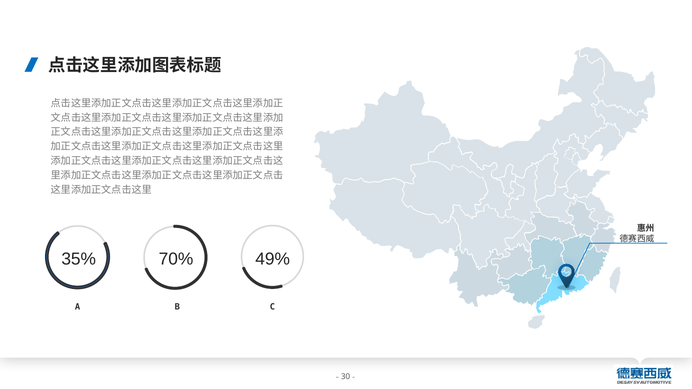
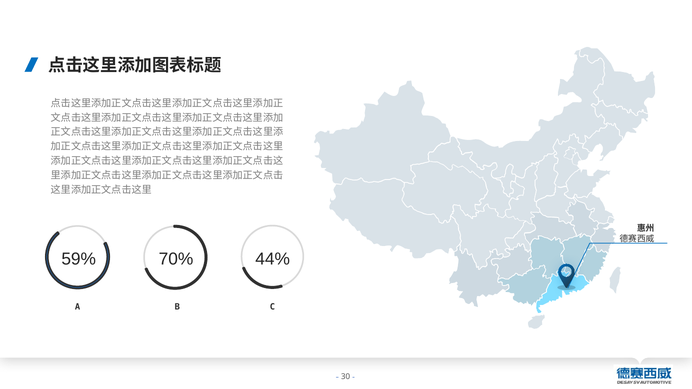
35%: 35% -> 59% (79, 259)
49%: 49% -> 44% (273, 259)
